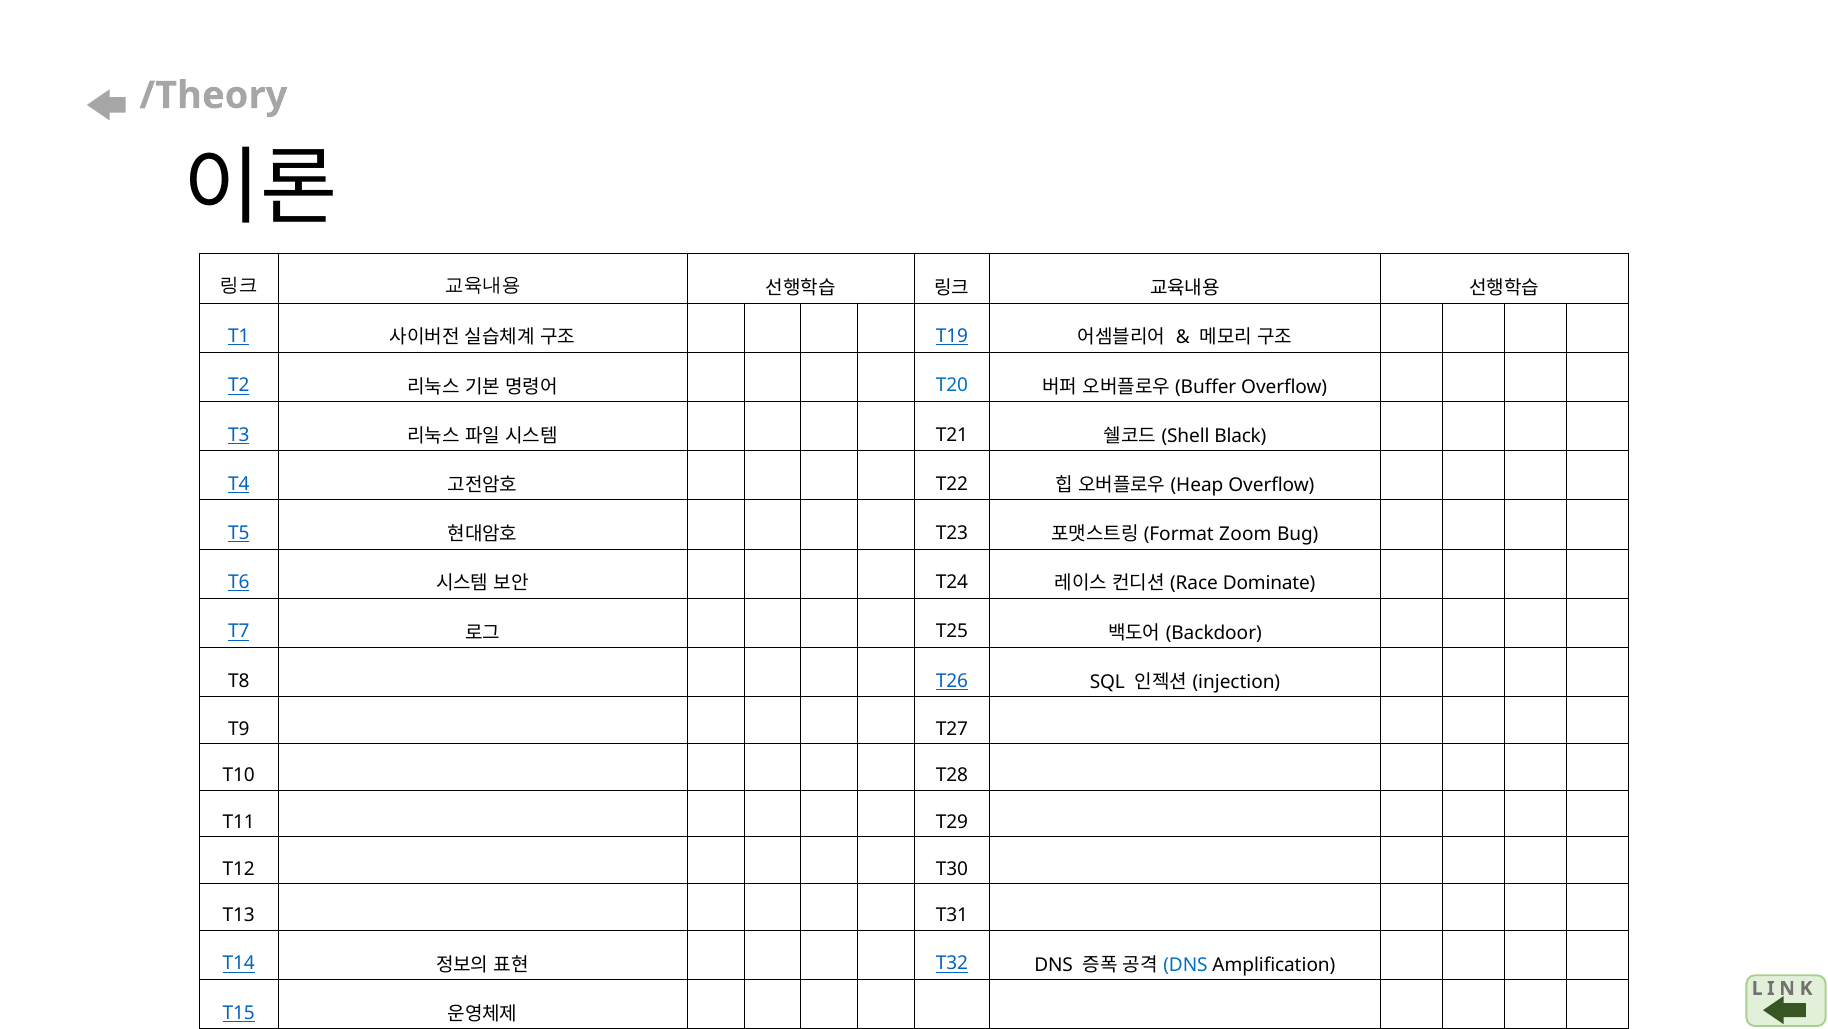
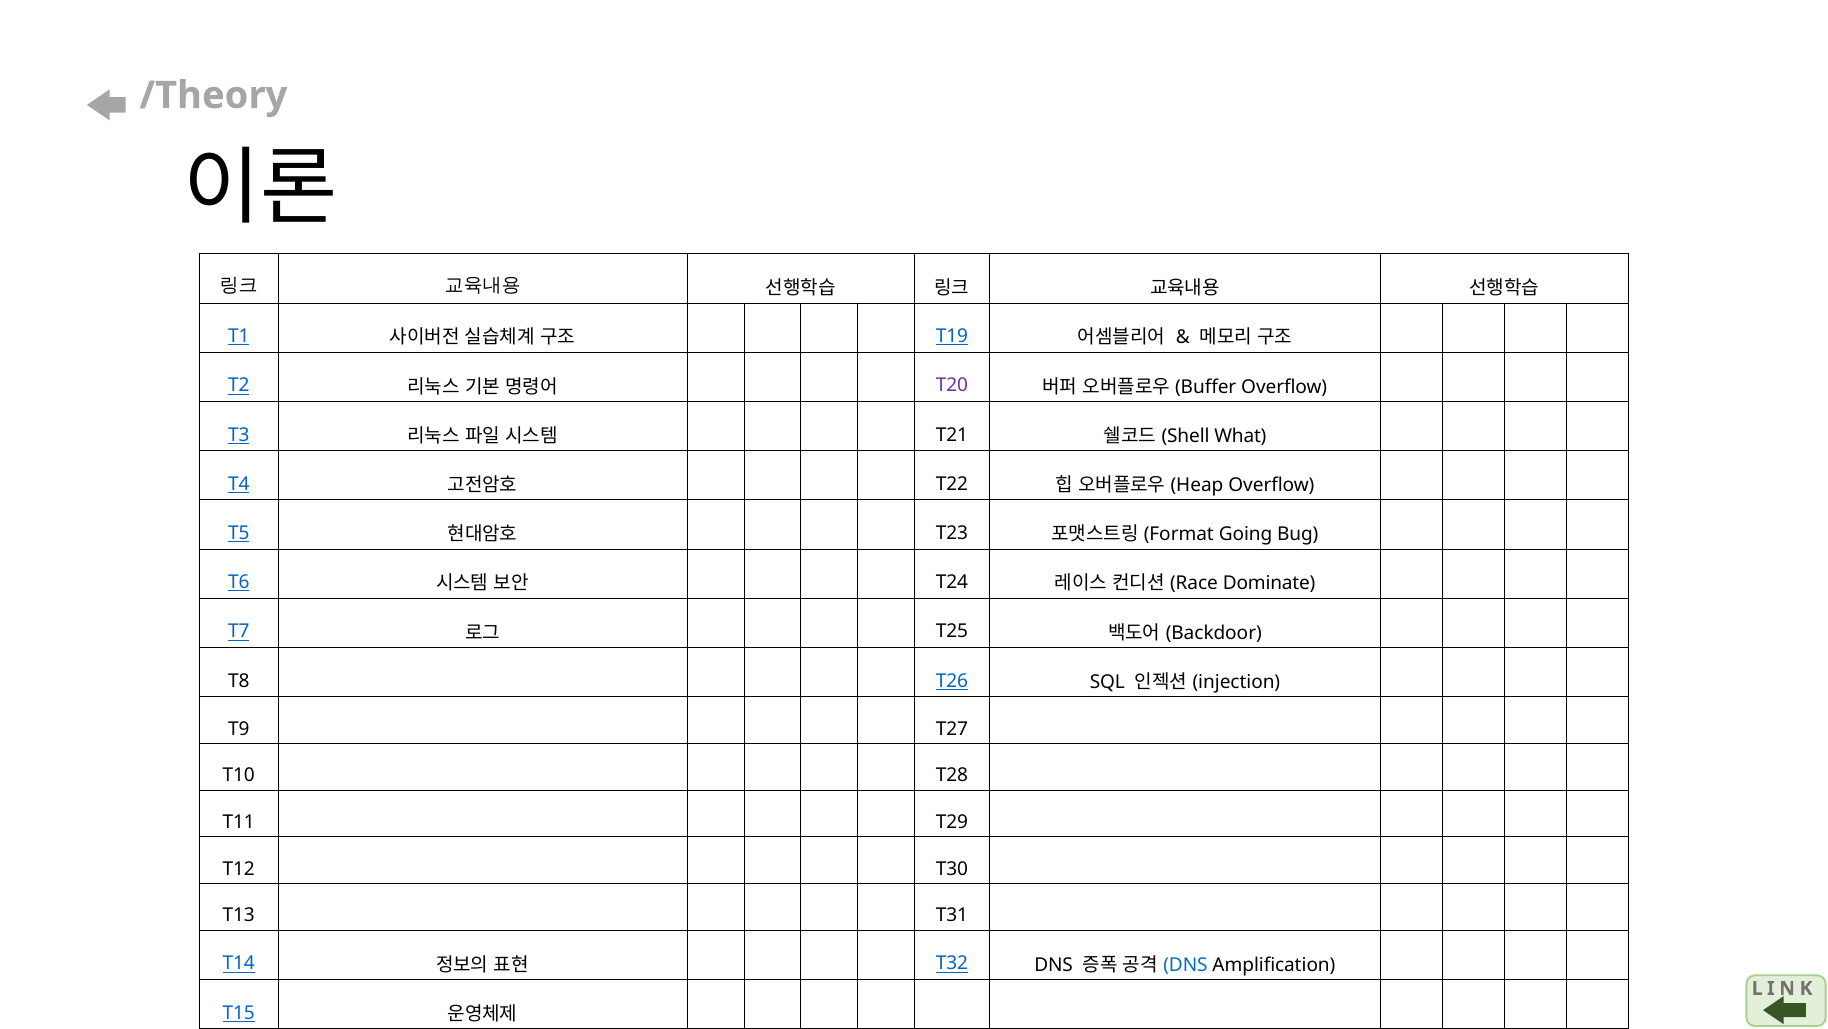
T20 colour: blue -> purple (952, 385)
Black: Black -> What (1240, 436)
Zoom: Zoom -> Going (1246, 534)
